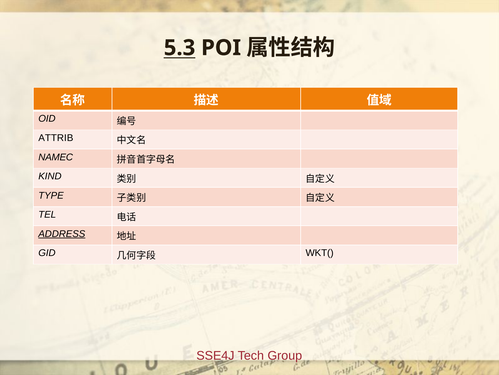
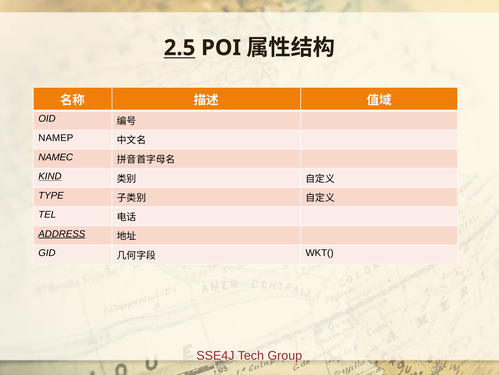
5.3: 5.3 -> 2.5 (180, 48)
ATTRIB: ATTRIB -> NAMEP (56, 138)
KIND underline: none -> present (50, 176)
